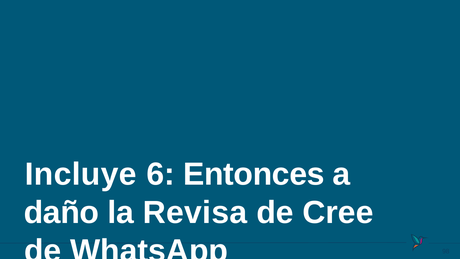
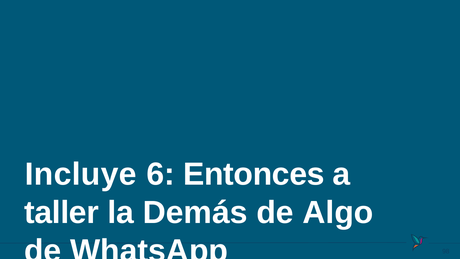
daño: daño -> taller (61, 212)
Revisa: Revisa -> Demás (195, 212)
Cree: Cree -> Algo (338, 212)
